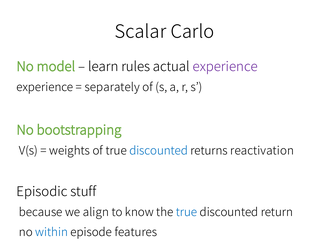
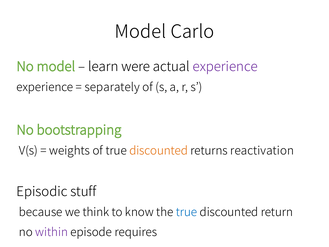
Scalar: Scalar -> Model (140, 32)
rules: rules -> were (136, 67)
discounted colour: blue -> orange (159, 151)
align: align -> think (96, 212)
within colour: blue -> purple (52, 232)
features: features -> requires (136, 232)
